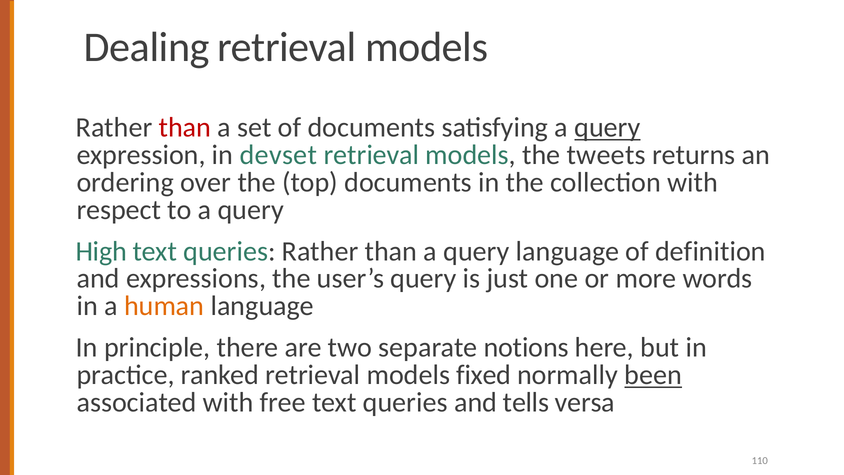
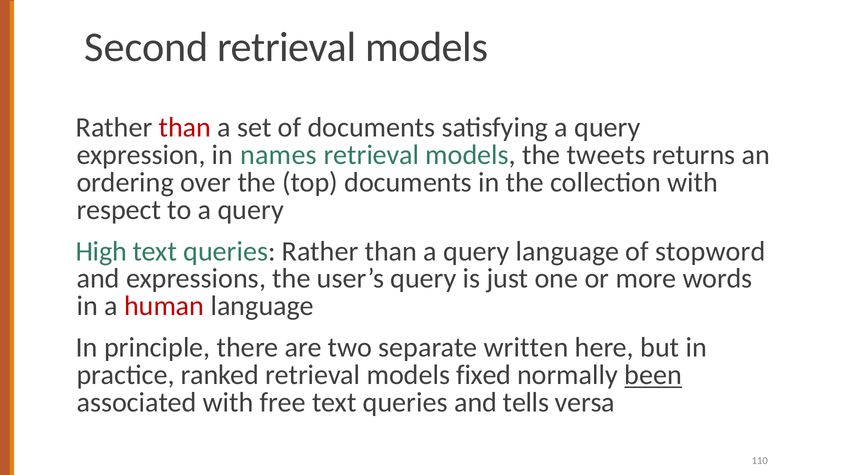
Dealing: Dealing -> Second (147, 47)
query underline: present -> none (607, 128)
devset: devset -> names (278, 155)
definition: definition -> stopword (710, 251)
human colour: orange -> red (164, 306)
notions: notions -> written (526, 348)
